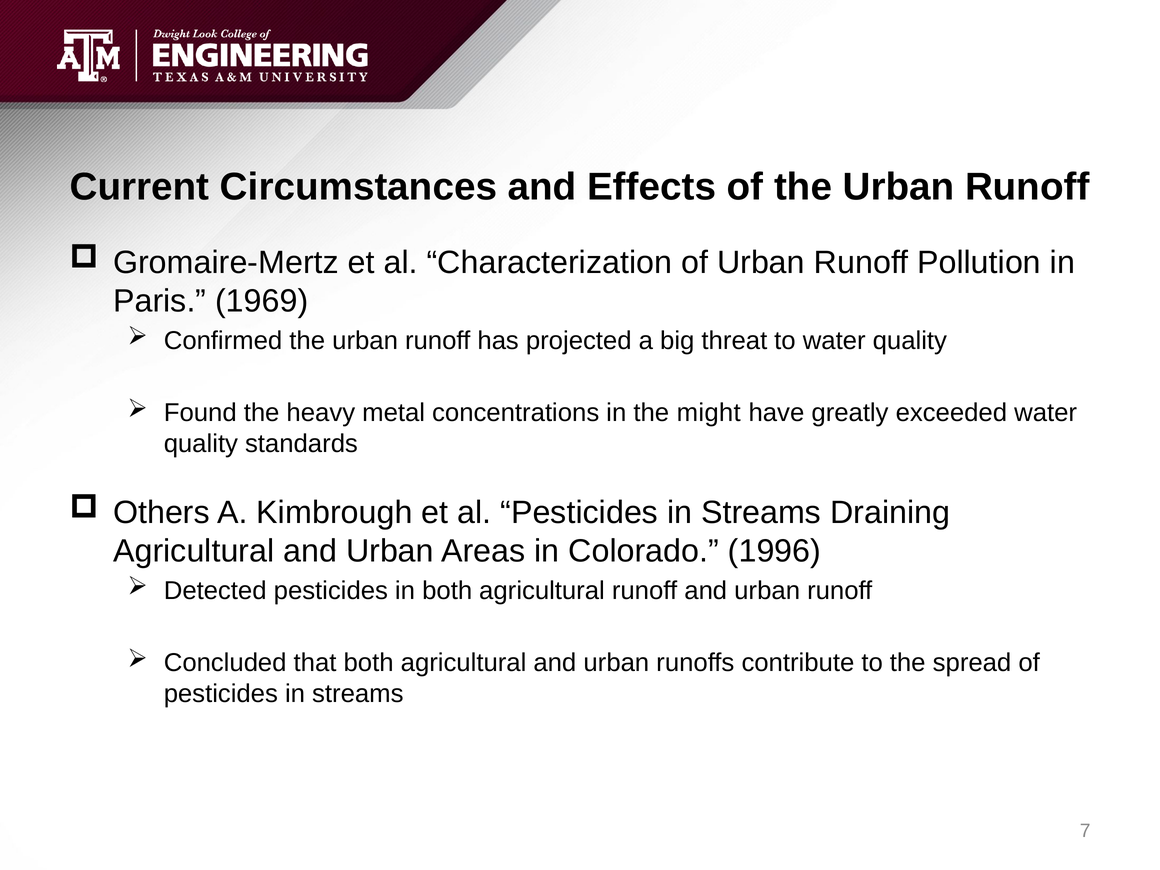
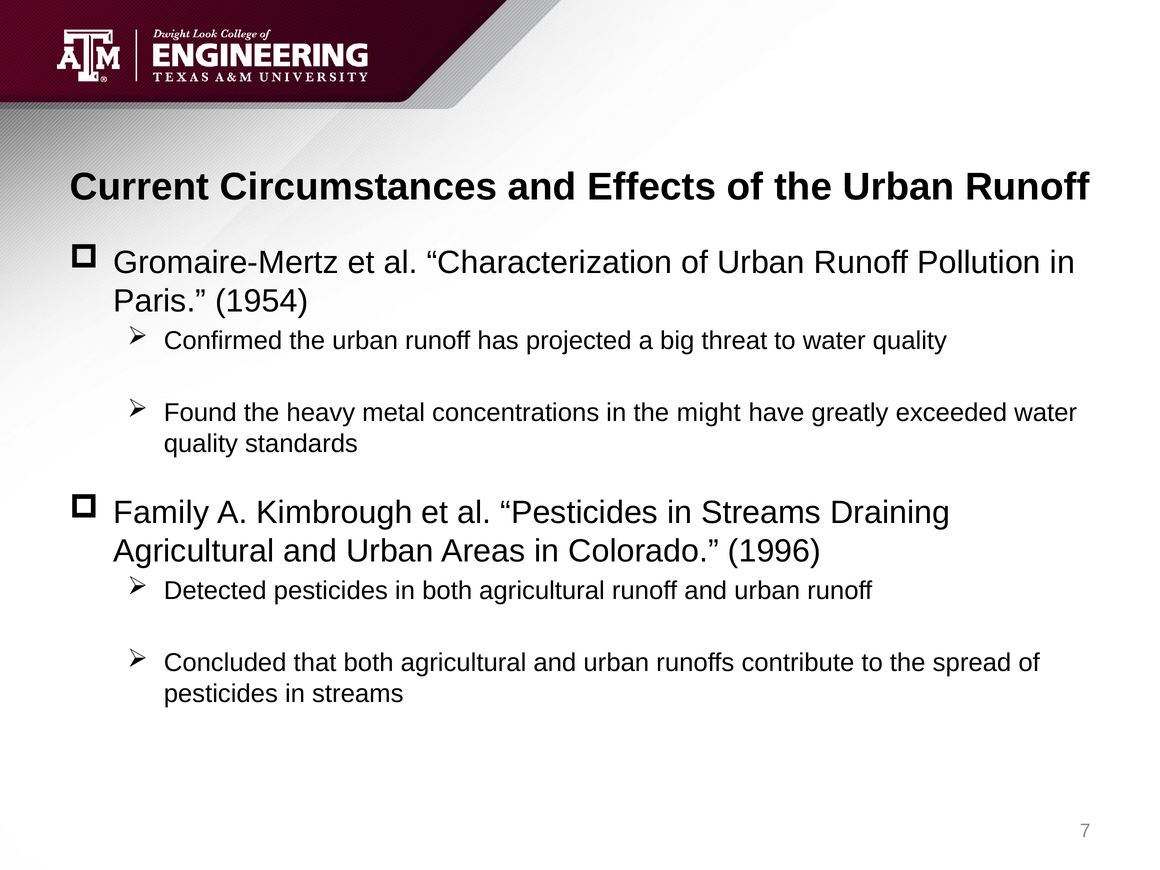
1969: 1969 -> 1954 (262, 301)
Others: Others -> Family (161, 512)
